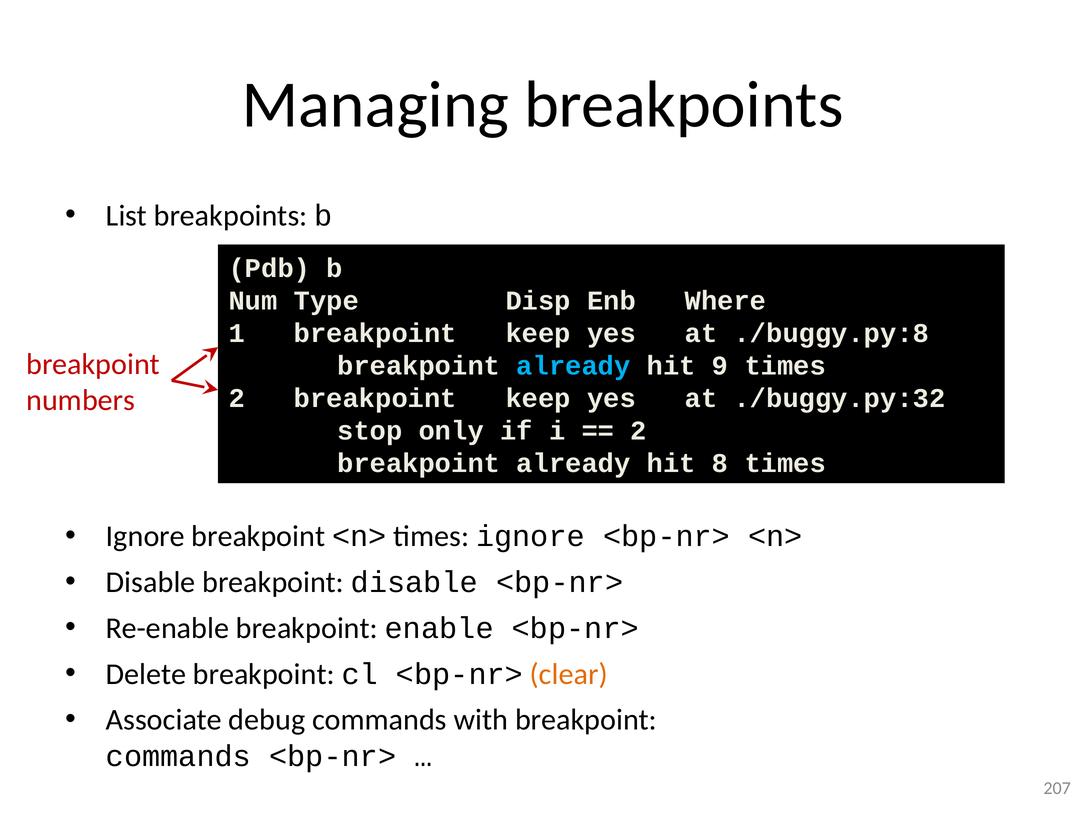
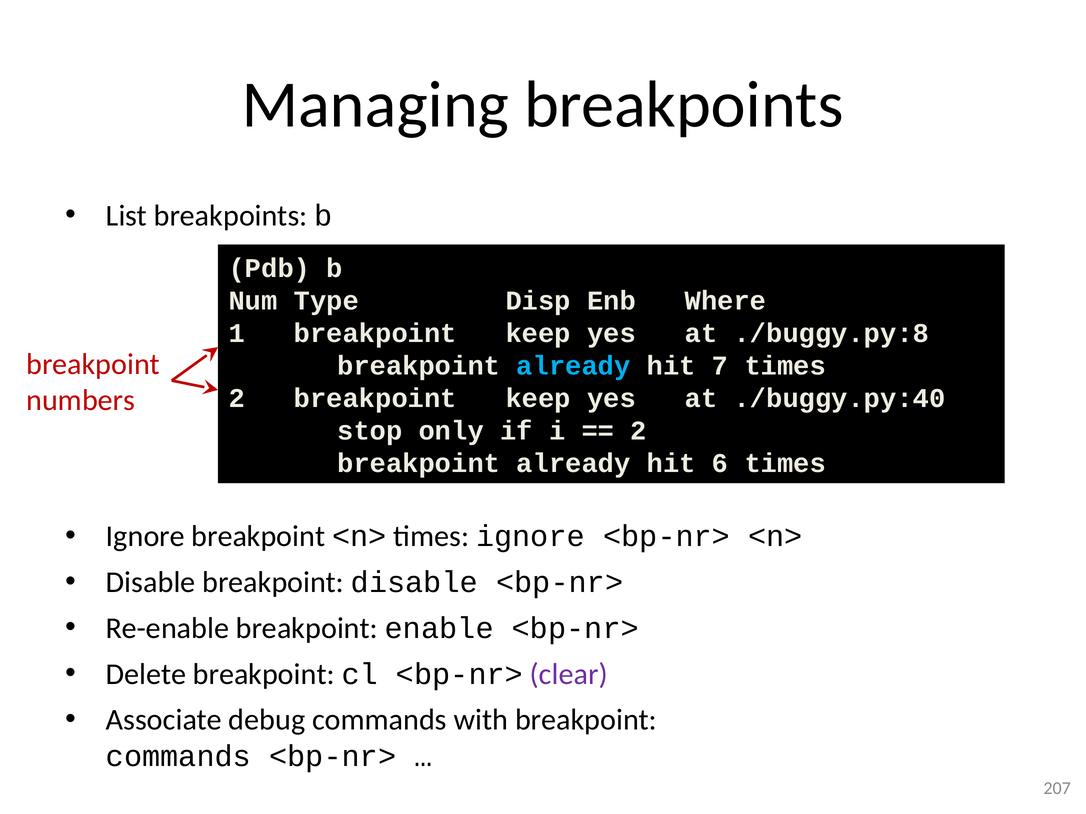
9: 9 -> 7 (720, 366)
./buggy.py:32: ./buggy.py:32 -> ./buggy.py:40 (840, 399)
8: 8 -> 6 (720, 464)
clear colour: orange -> purple (569, 674)
